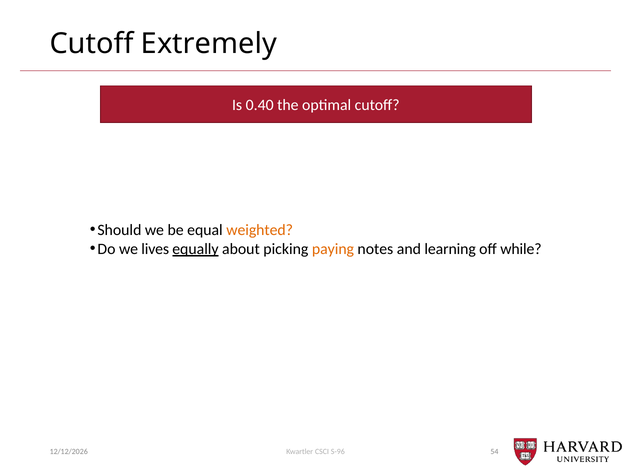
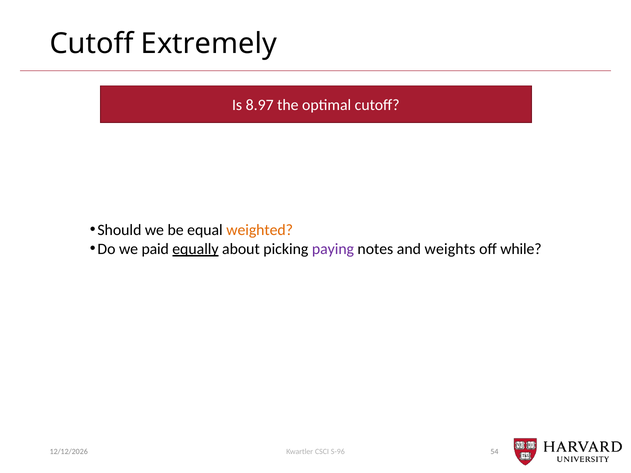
0.40: 0.40 -> 8.97 (260, 105)
lives: lives -> paid (155, 249)
paying colour: orange -> purple (333, 249)
learning: learning -> weights (450, 249)
